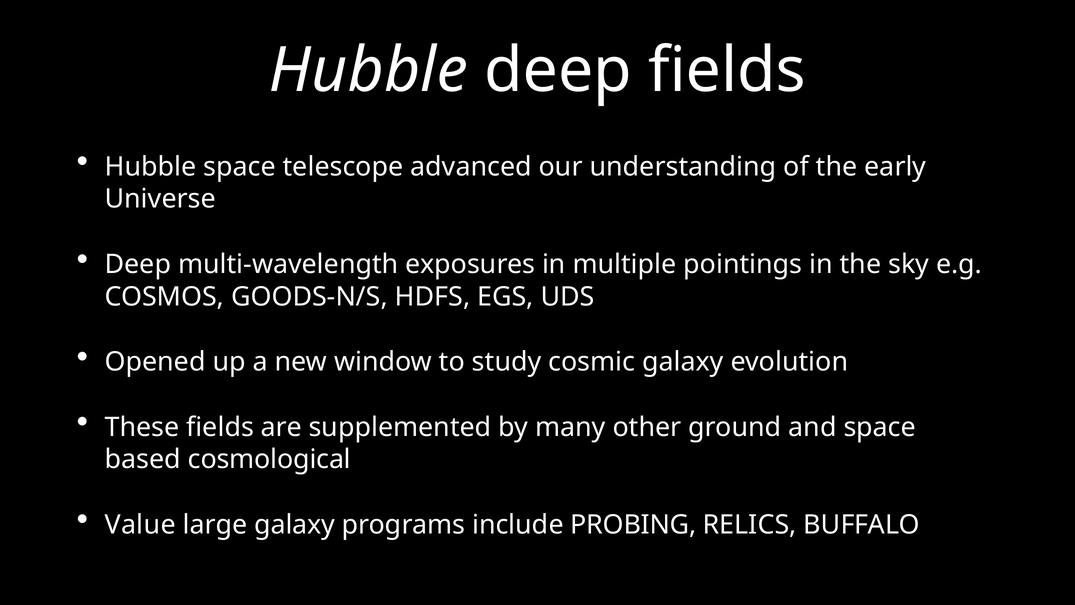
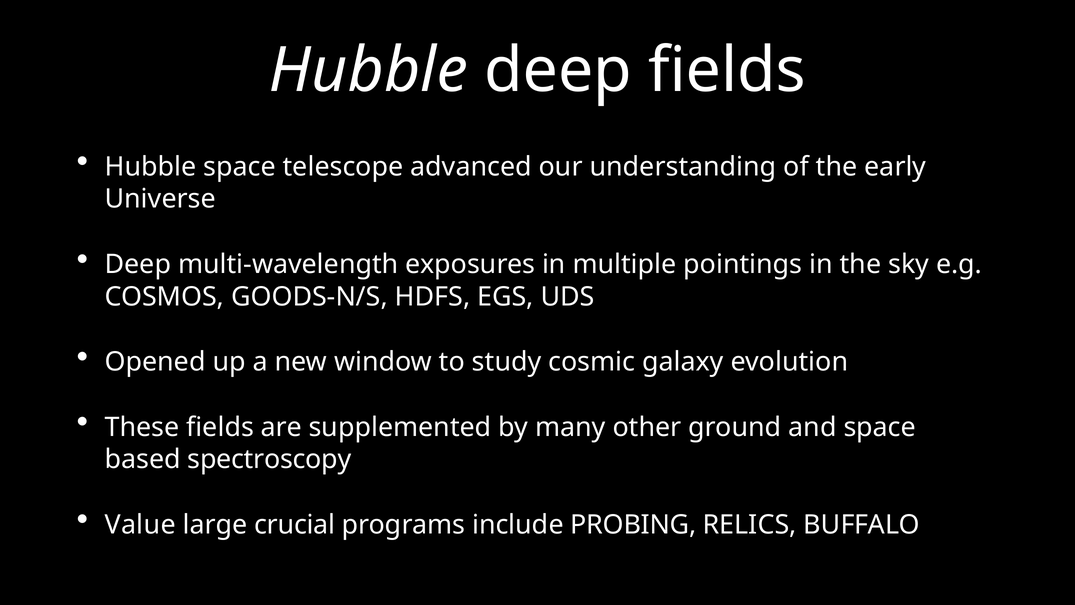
cosmological: cosmological -> spectroscopy (269, 459)
large galaxy: galaxy -> crucial (295, 525)
